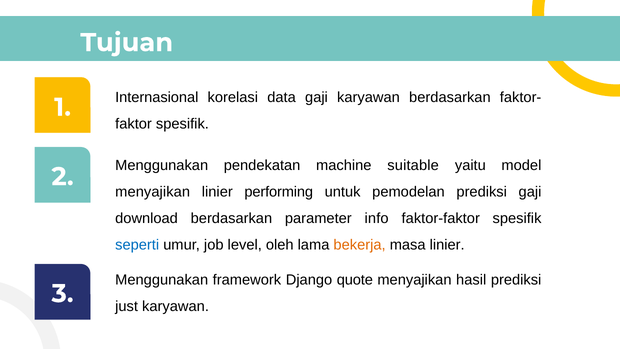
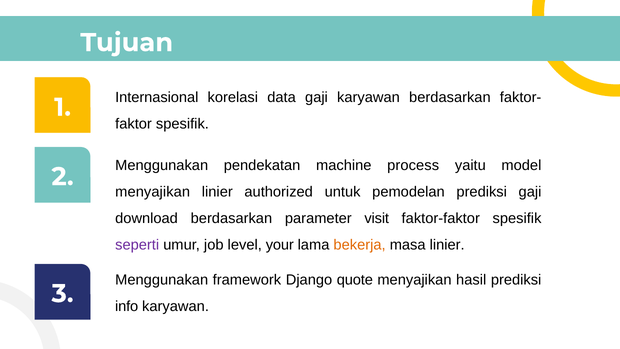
suitable: suitable -> process (413, 165)
performing: performing -> authorized (279, 192)
info: info -> visit (377, 218)
seperti colour: blue -> purple (137, 245)
oleh: oleh -> your (280, 245)
just: just -> info (127, 306)
